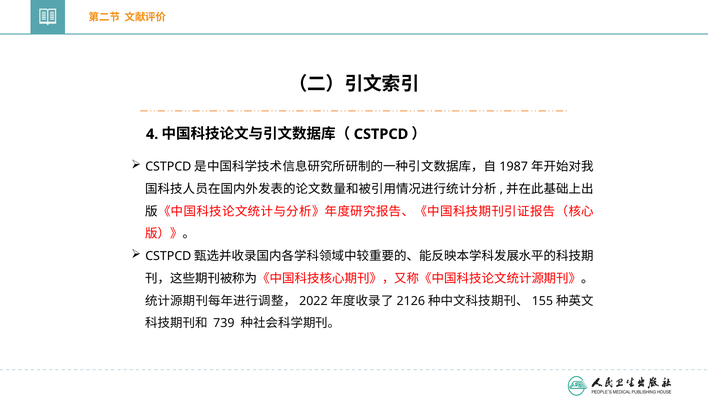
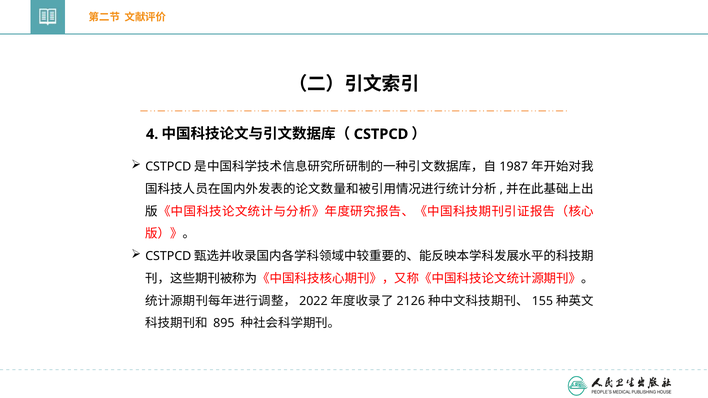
739: 739 -> 895 (224, 324)
